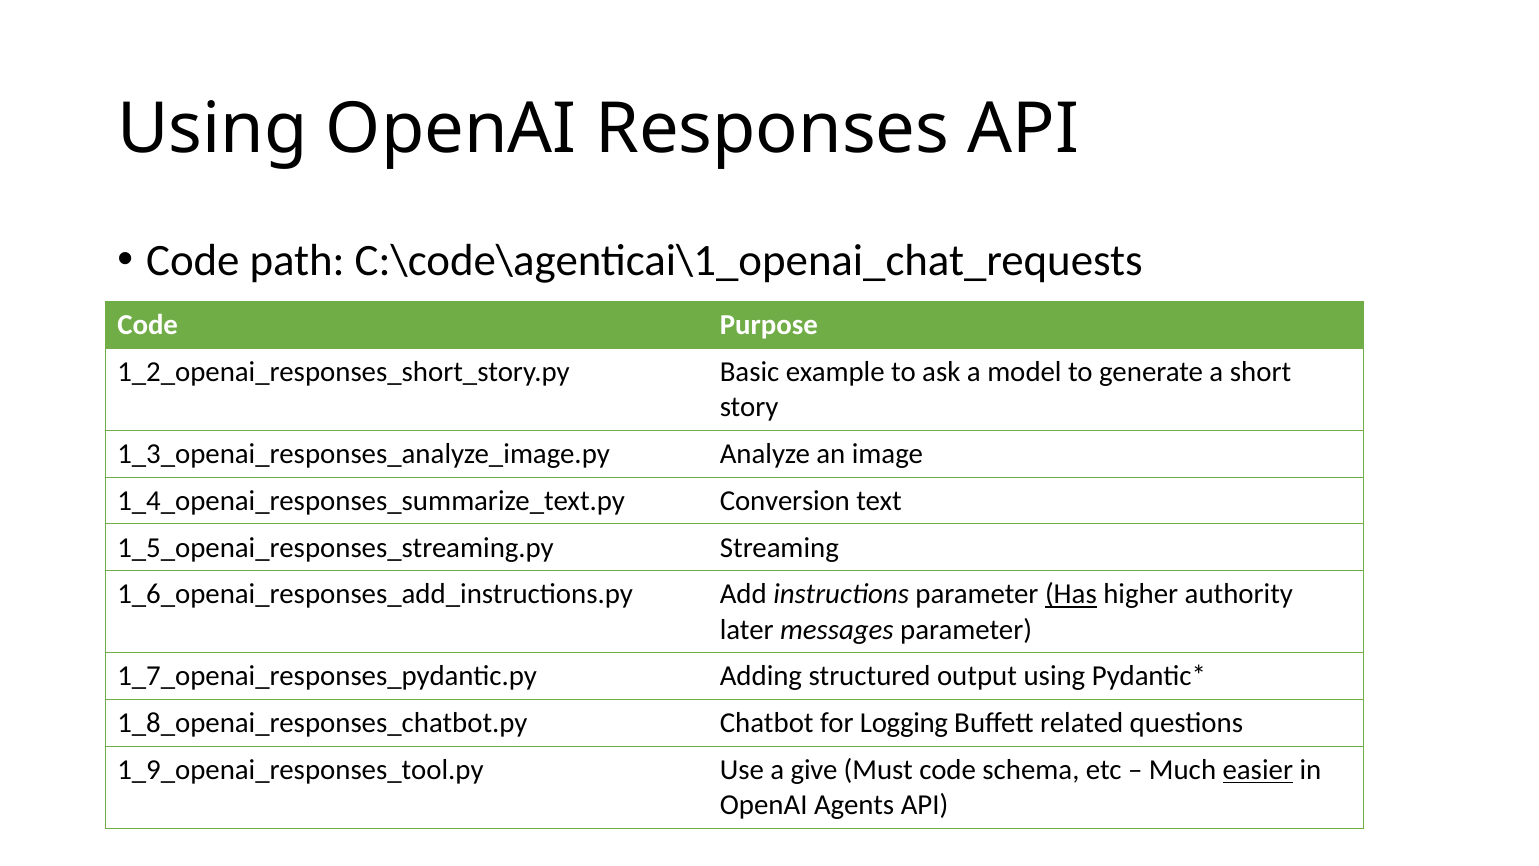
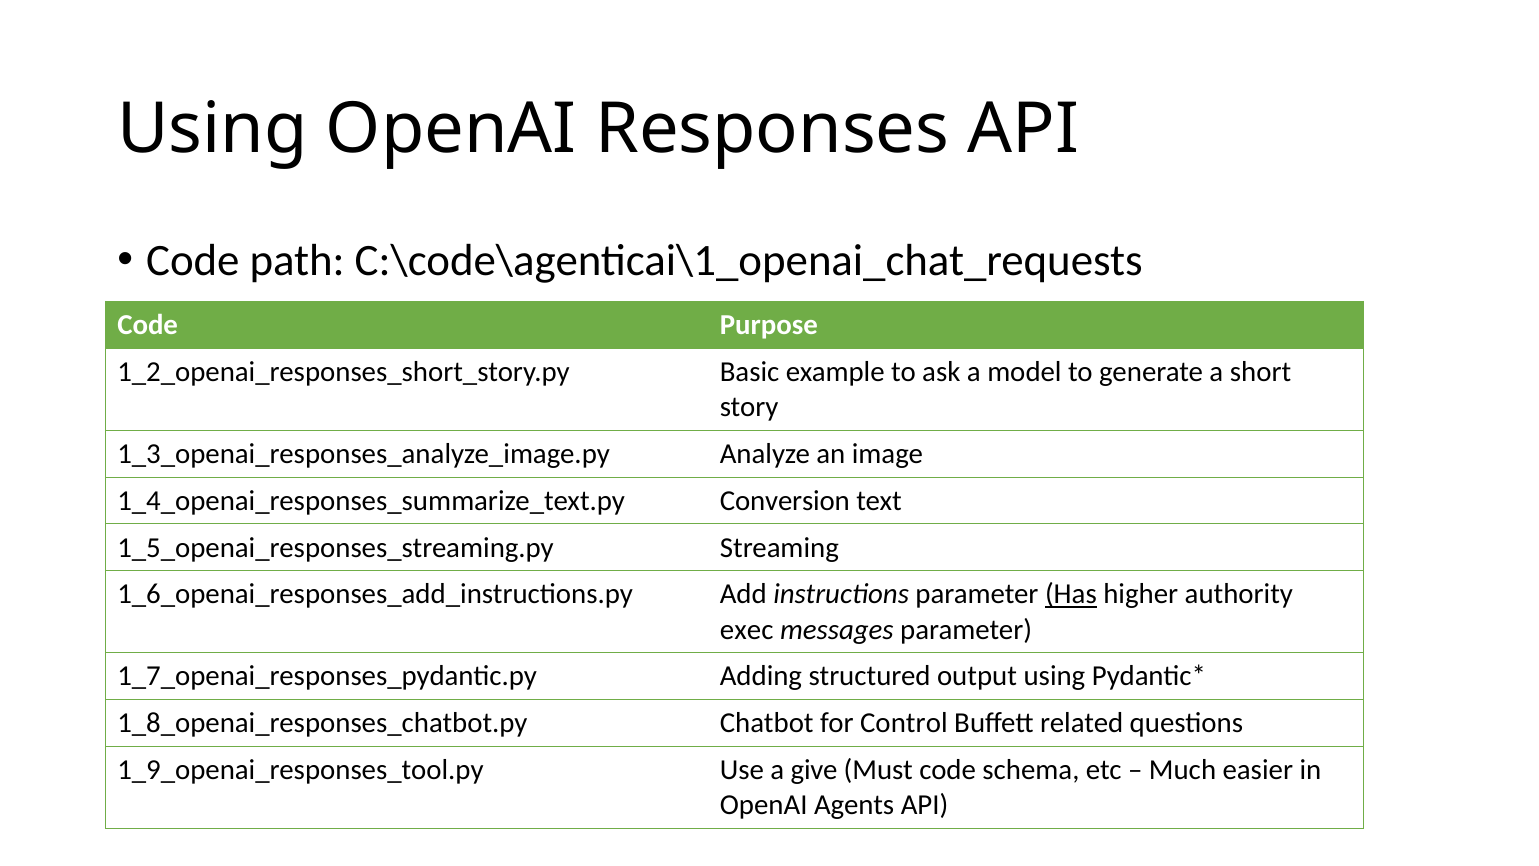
later: later -> exec (747, 629)
Logging: Logging -> Control (904, 723)
easier underline: present -> none (1258, 770)
